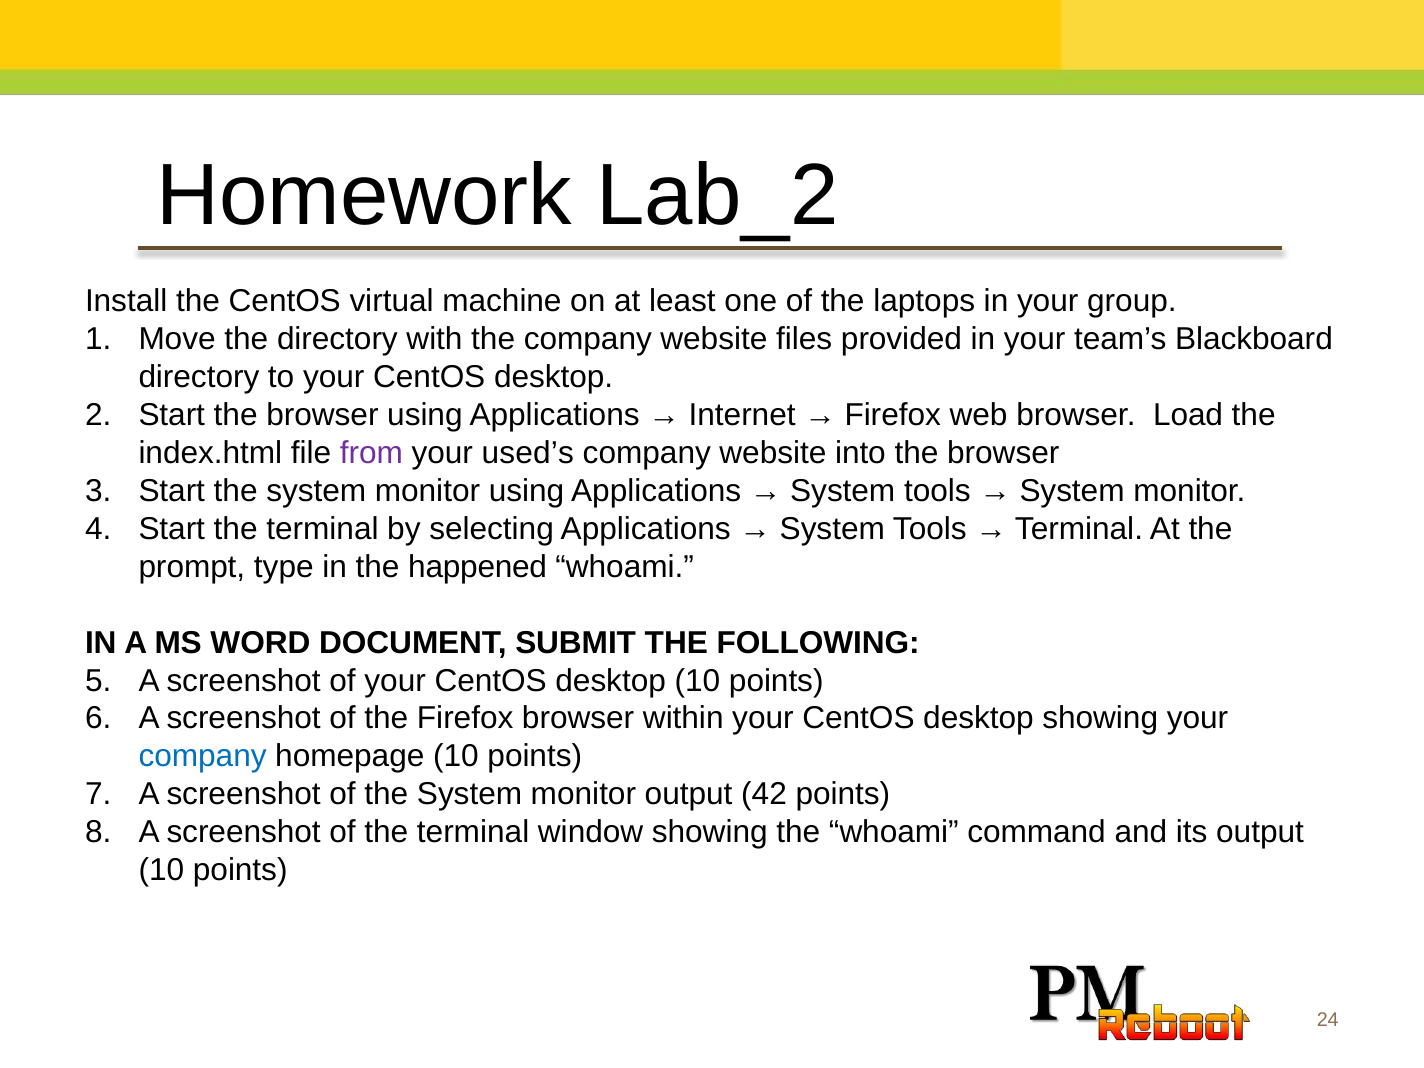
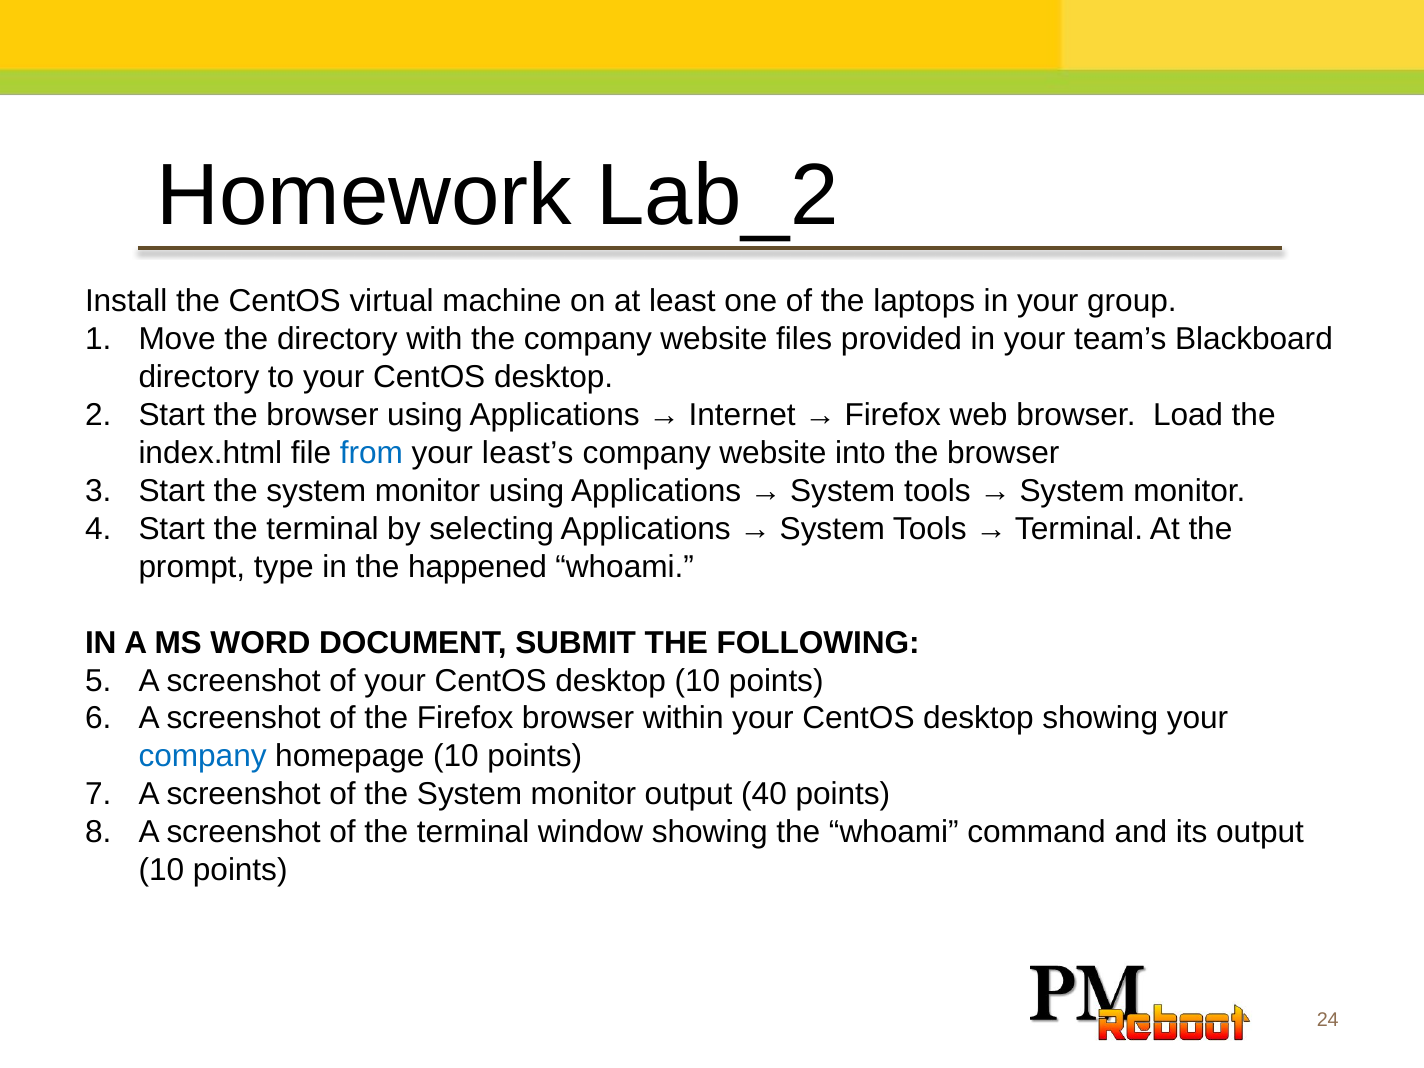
from colour: purple -> blue (372, 453)
used’s: used’s -> least’s (528, 453)
42: 42 -> 40 (764, 794)
